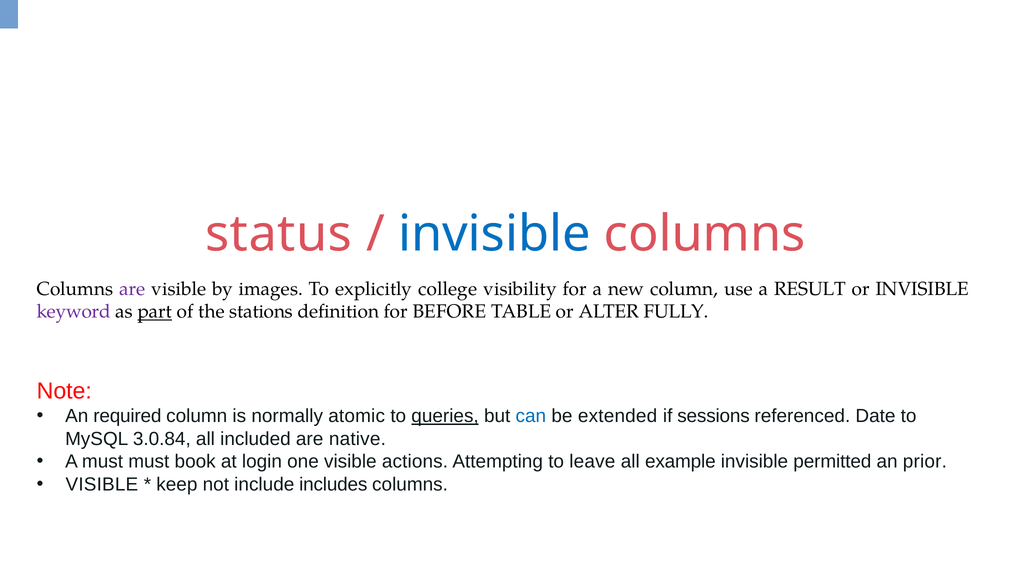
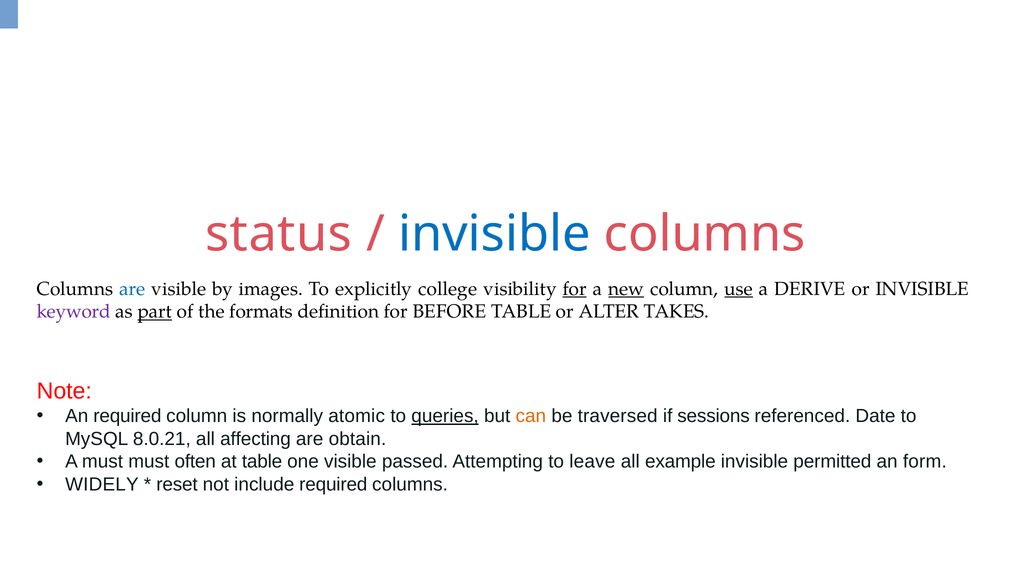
are colour: purple -> blue (132, 289)
for underline: none -> present (575, 289)
new underline: none -> present (626, 289)
use underline: none -> present (739, 289)
RESULT: RESULT -> DERIVE (810, 289)
stations: stations -> formats (261, 312)
FULLY: FULLY -> TAKES (676, 312)
can colour: blue -> orange (531, 416)
extended: extended -> traversed (618, 416)
3.0.84: 3.0.84 -> 8.0.21 (162, 439)
included: included -> affecting (256, 439)
native: native -> obtain (357, 439)
book: book -> often (195, 461)
at login: login -> table (262, 461)
actions: actions -> passed (415, 461)
prior: prior -> form (925, 461)
VISIBLE: VISIBLE -> WIDELY (102, 484)
keep: keep -> reset (177, 484)
include includes: includes -> required (333, 484)
